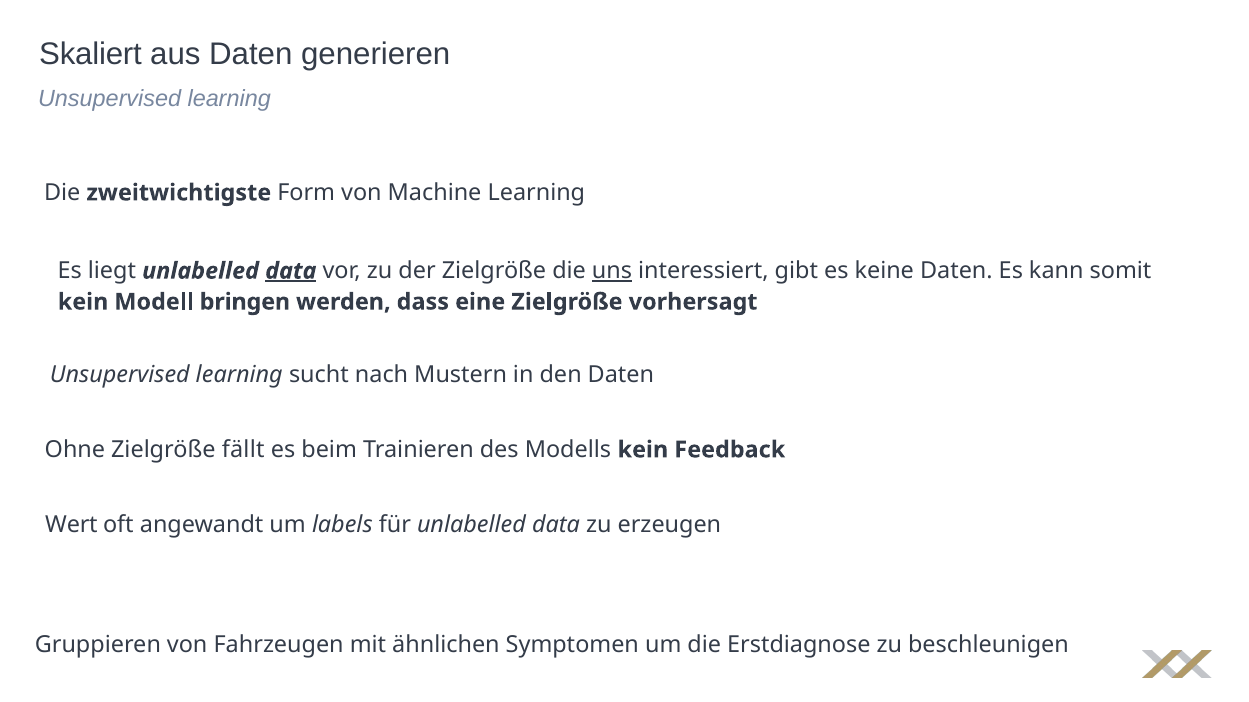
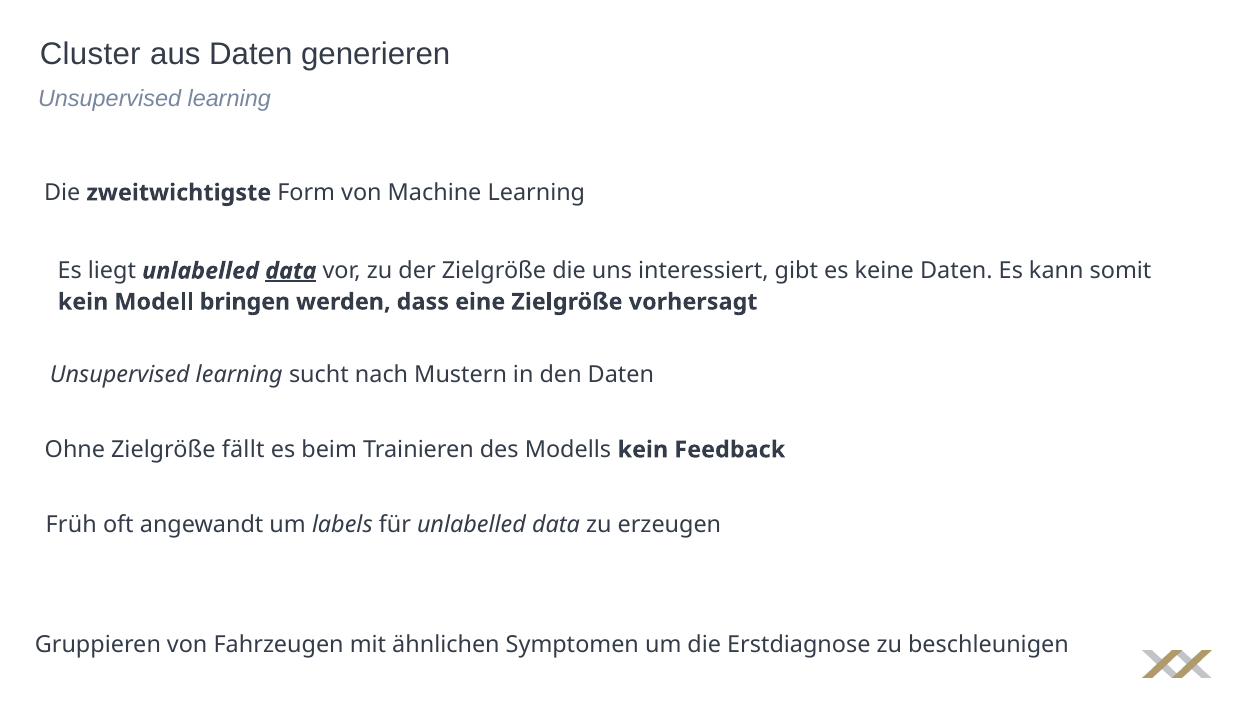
Skaliert: Skaliert -> Cluster (90, 54)
uns underline: present -> none (612, 271)
Wert: Wert -> Früh (71, 525)
